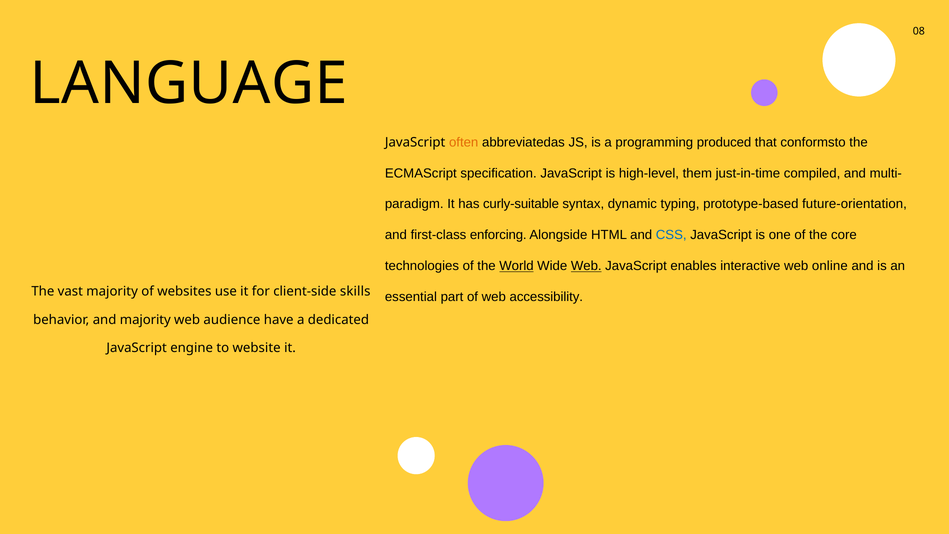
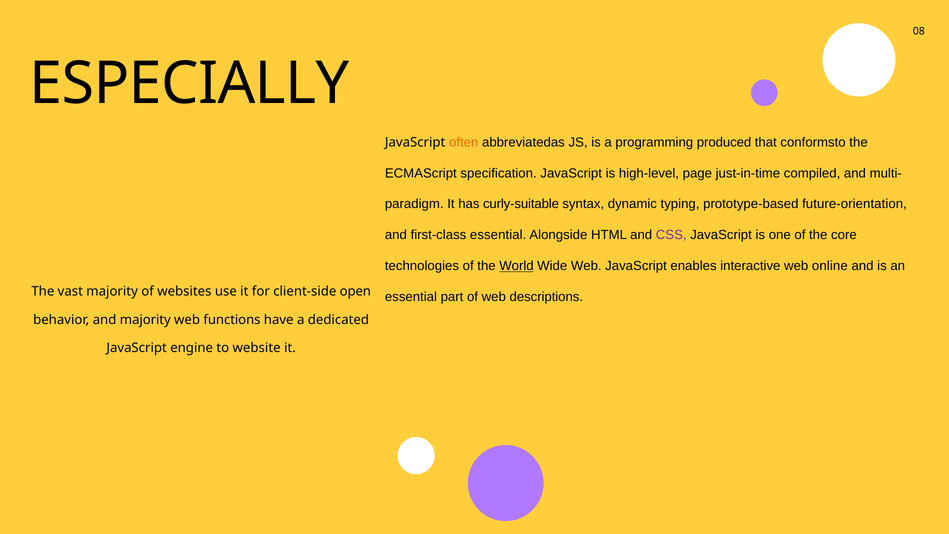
LANGUAGE: LANGUAGE -> ESPECIALLY (189, 84)
them: them -> page (697, 173)
first-class enforcing: enforcing -> essential (498, 235)
CSS colour: blue -> purple (671, 235)
Web underline: present -> none (586, 266)
skills: skills -> open (355, 291)
accessibility: accessibility -> descriptions (546, 297)
audience: audience -> functions (232, 320)
